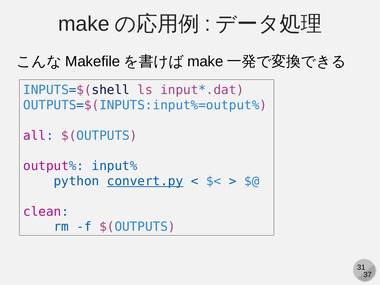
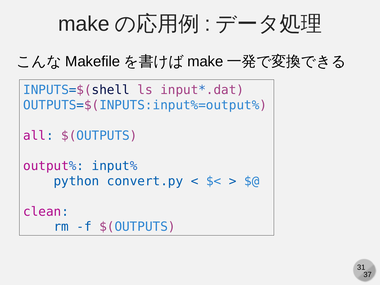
convert.py underline: present -> none (145, 181)
